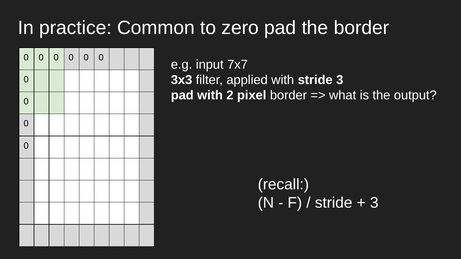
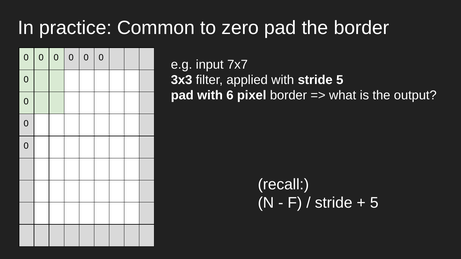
stride 3: 3 -> 5 (340, 80)
2: 2 -> 6 (230, 96)
3: 3 -> 5 (374, 203)
